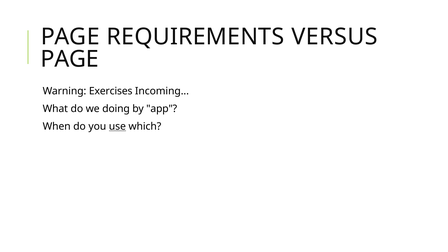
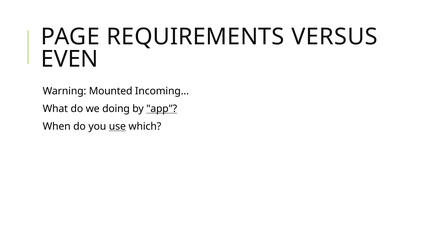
PAGE: PAGE -> EVEN (70, 59)
Exercises: Exercises -> Mounted (111, 91)
app underline: none -> present (162, 109)
